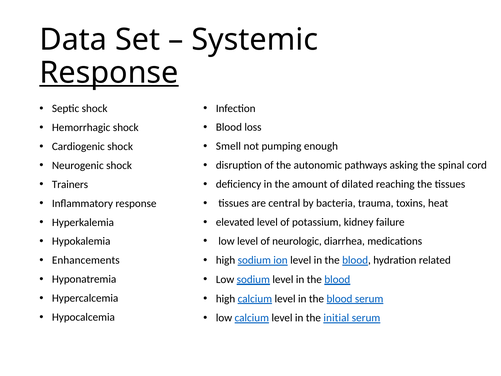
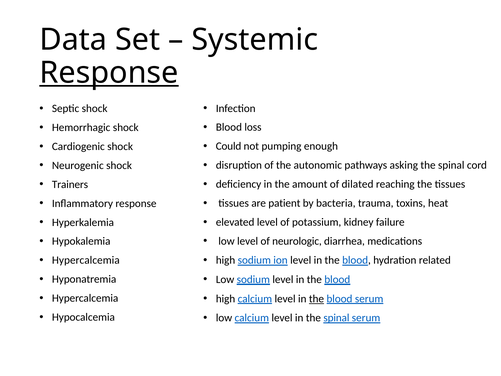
Smell: Smell -> Could (229, 146)
central: central -> patient (284, 203)
Enhancements: Enhancements -> Hypercalcemia (86, 260)
the underline: none -> present (316, 299)
in the initial: initial -> spinal (336, 318)
